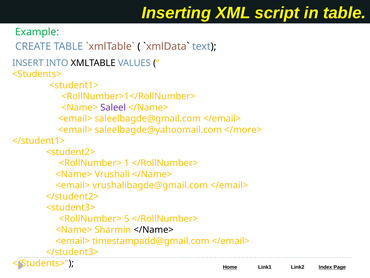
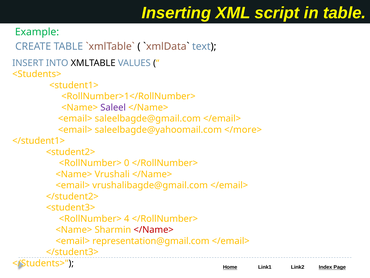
1: 1 -> 0 (127, 163)
5: 5 -> 4 (127, 218)
</Name> colour: black -> red (154, 229)
timestampadd@gmail.com: timestampadd@gmail.com -> representation@gmail.com (151, 241)
